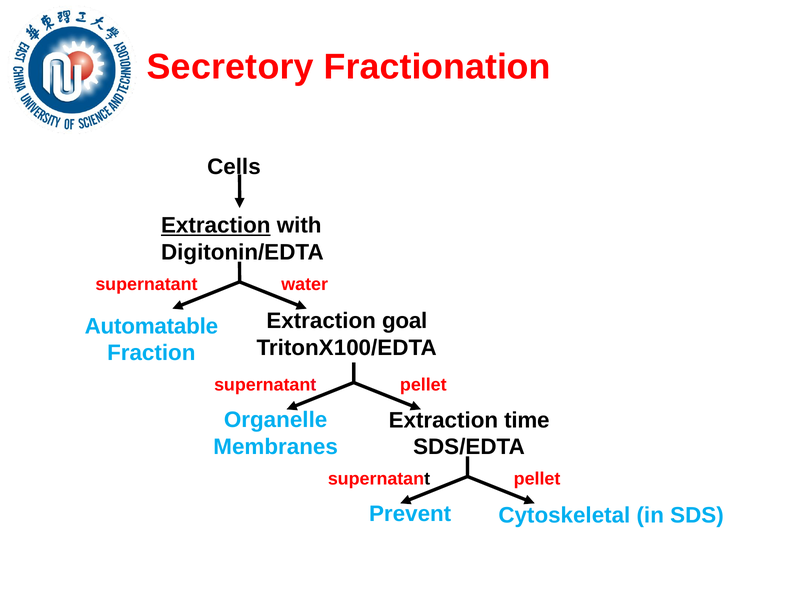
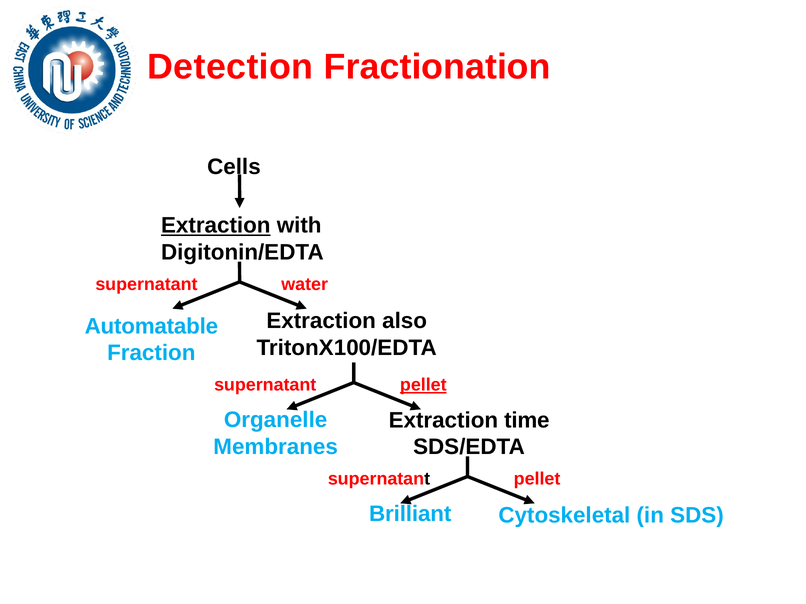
Secretory: Secretory -> Detection (230, 67)
goal: goal -> also (405, 321)
pellet underline: none -> present (423, 385)
Prevent: Prevent -> Brilliant (410, 514)
